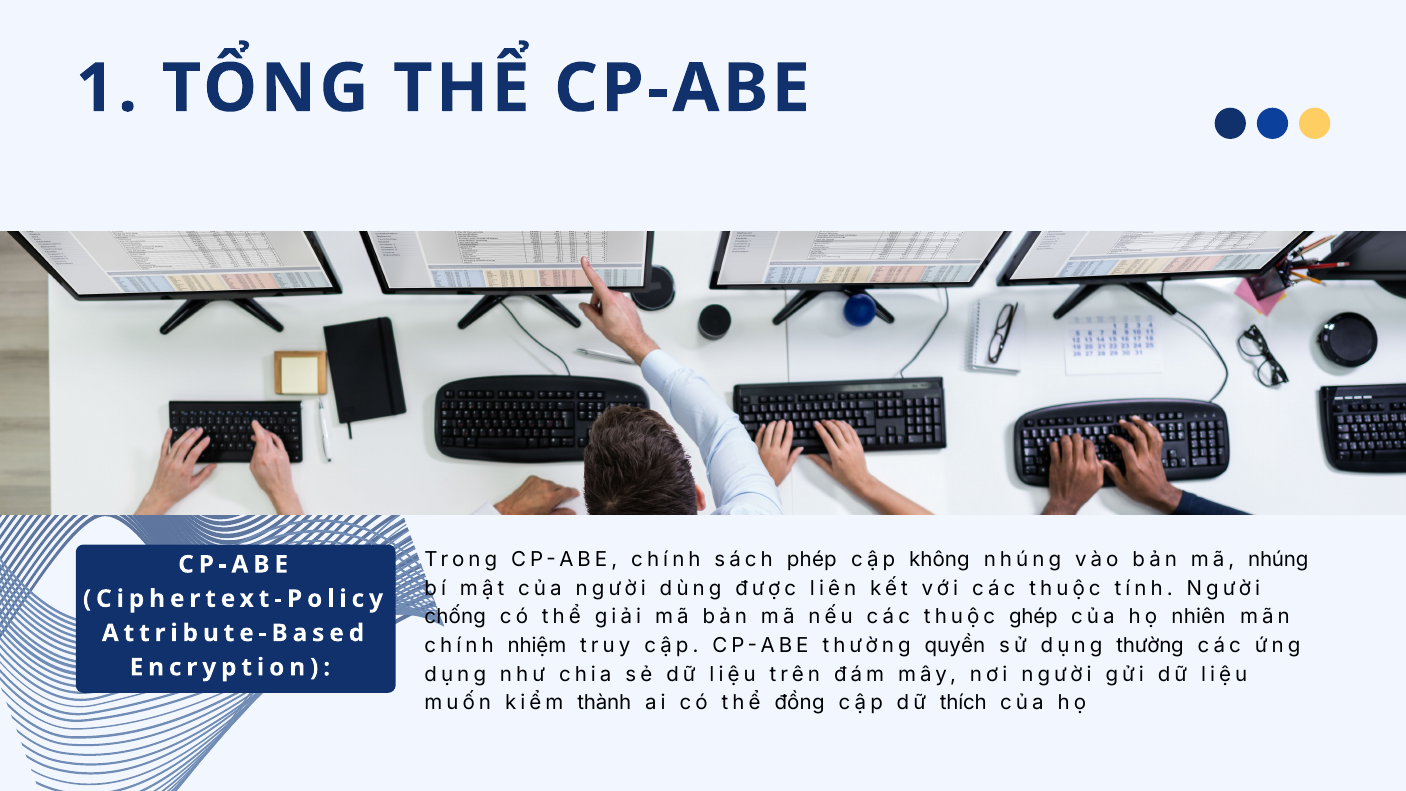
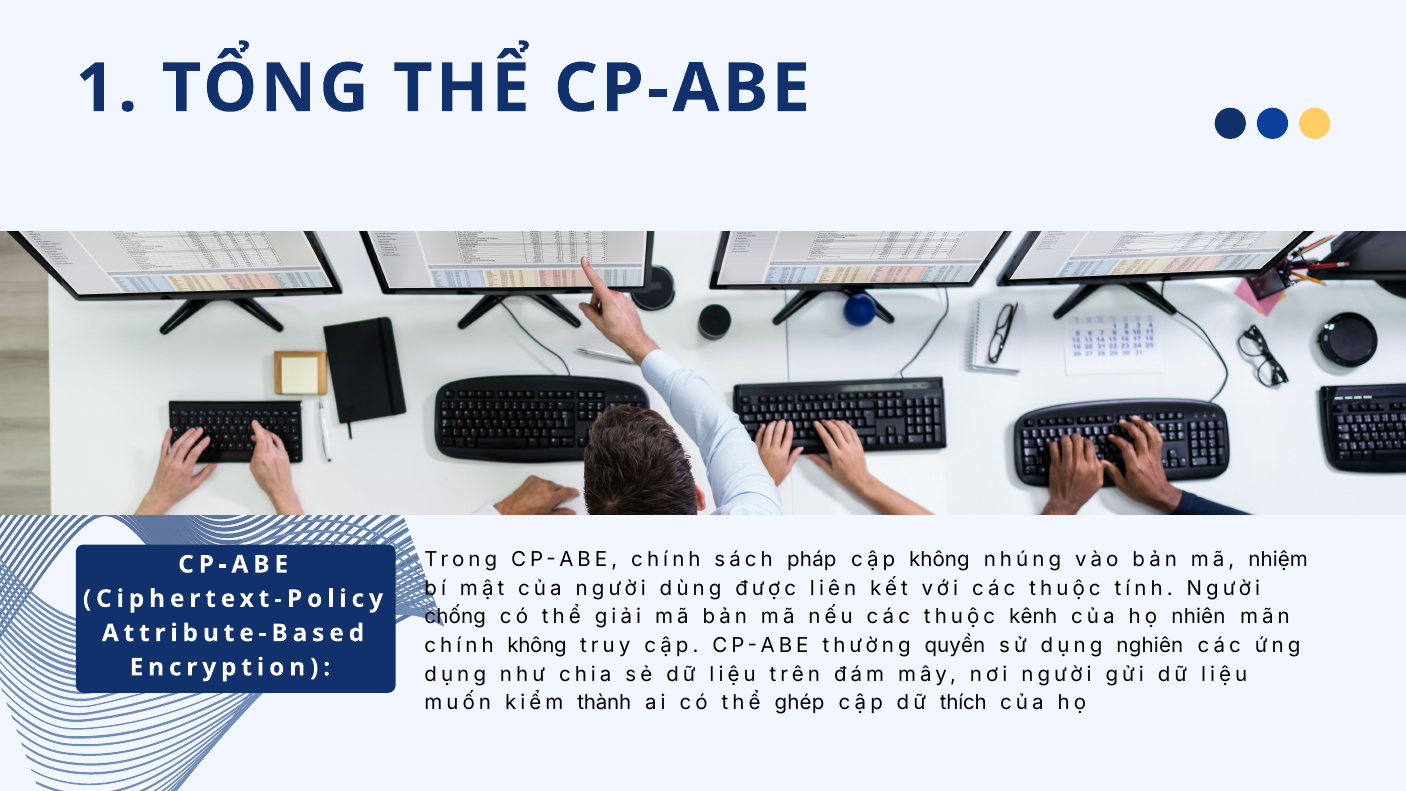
phép: phép -> pháp (812, 559)
mã nhúng: nhúng -> nhiệm (1278, 559)
ghép: ghép -> kênh (1033, 617)
chính nhiệm: nhiệm -> không (537, 646)
dụng thường: thường -> nghiên (1150, 646)
đồng: đồng -> ghép (800, 703)
